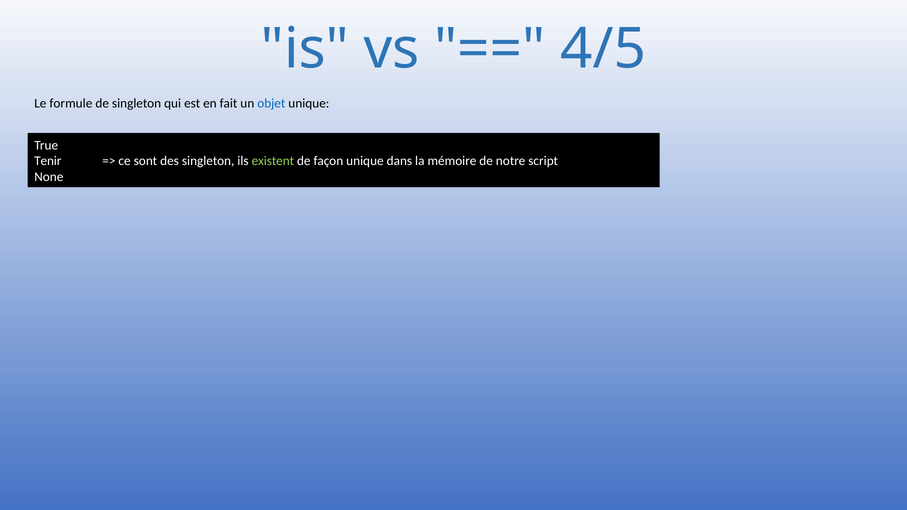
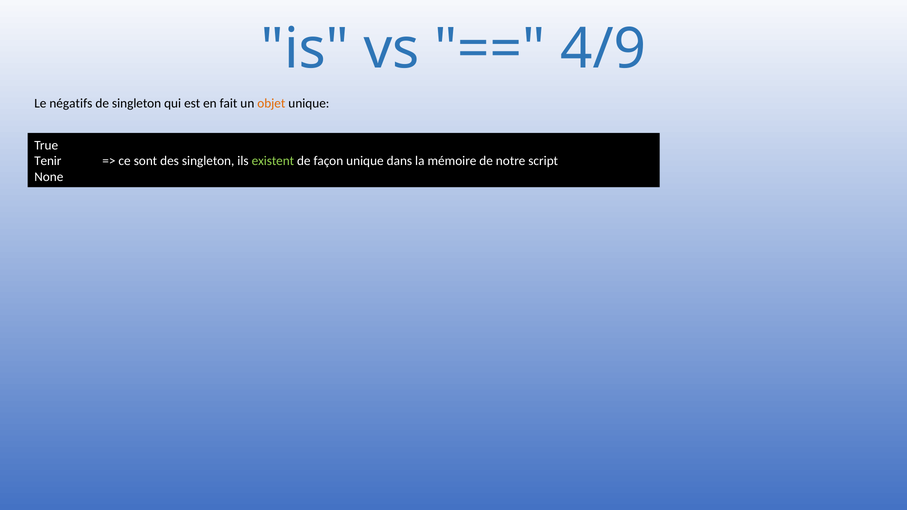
4/5: 4/5 -> 4/9 (603, 49)
formule: formule -> négatifs (71, 103)
objet colour: blue -> orange (271, 103)
